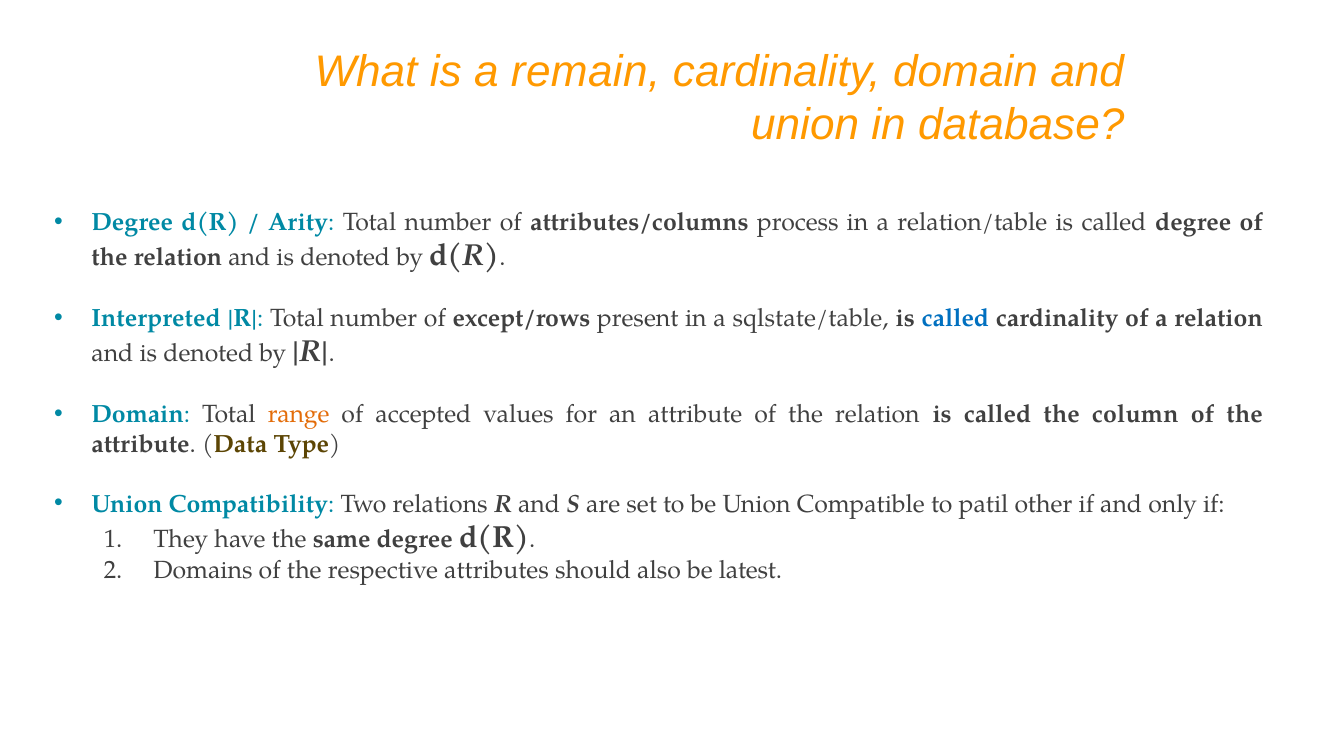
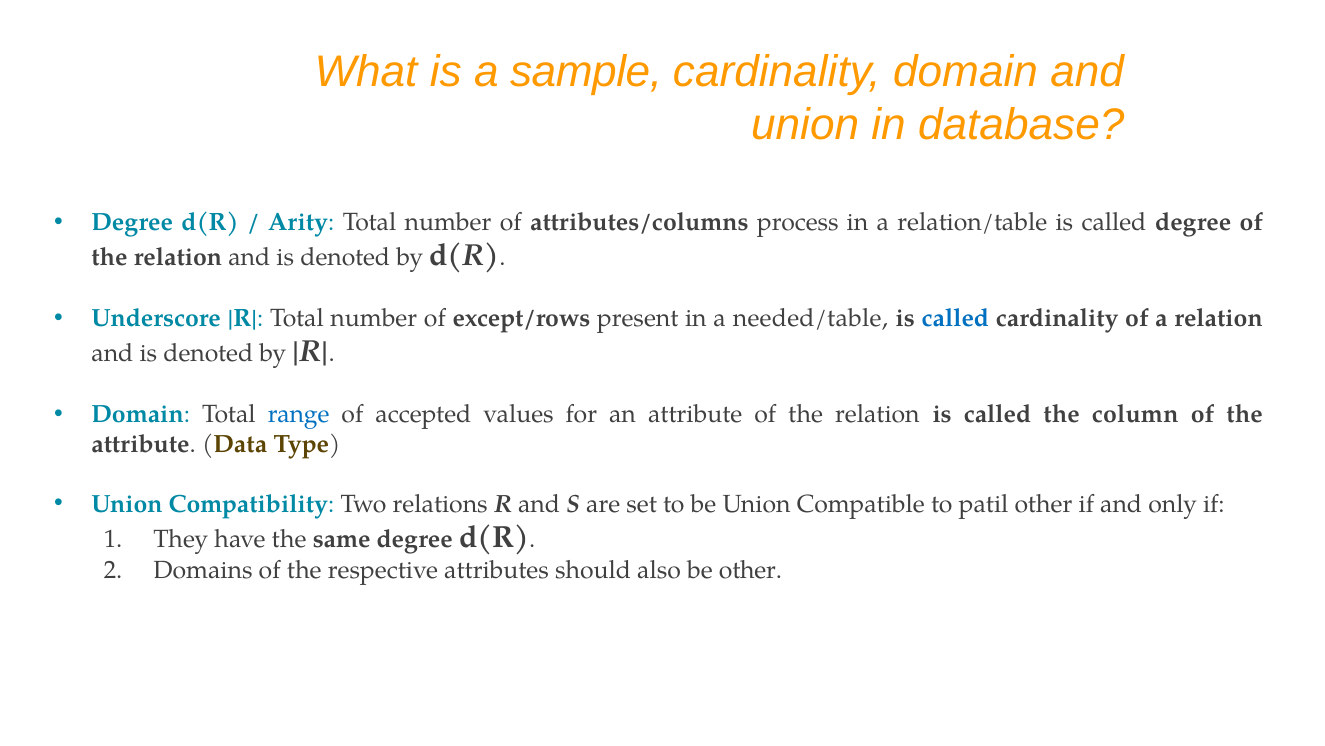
remain: remain -> sample (586, 72)
Interpreted: Interpreted -> Underscore (156, 318)
sqlstate/table: sqlstate/table -> needed/table (810, 318)
range colour: orange -> blue (299, 414)
be latest: latest -> other (750, 570)
